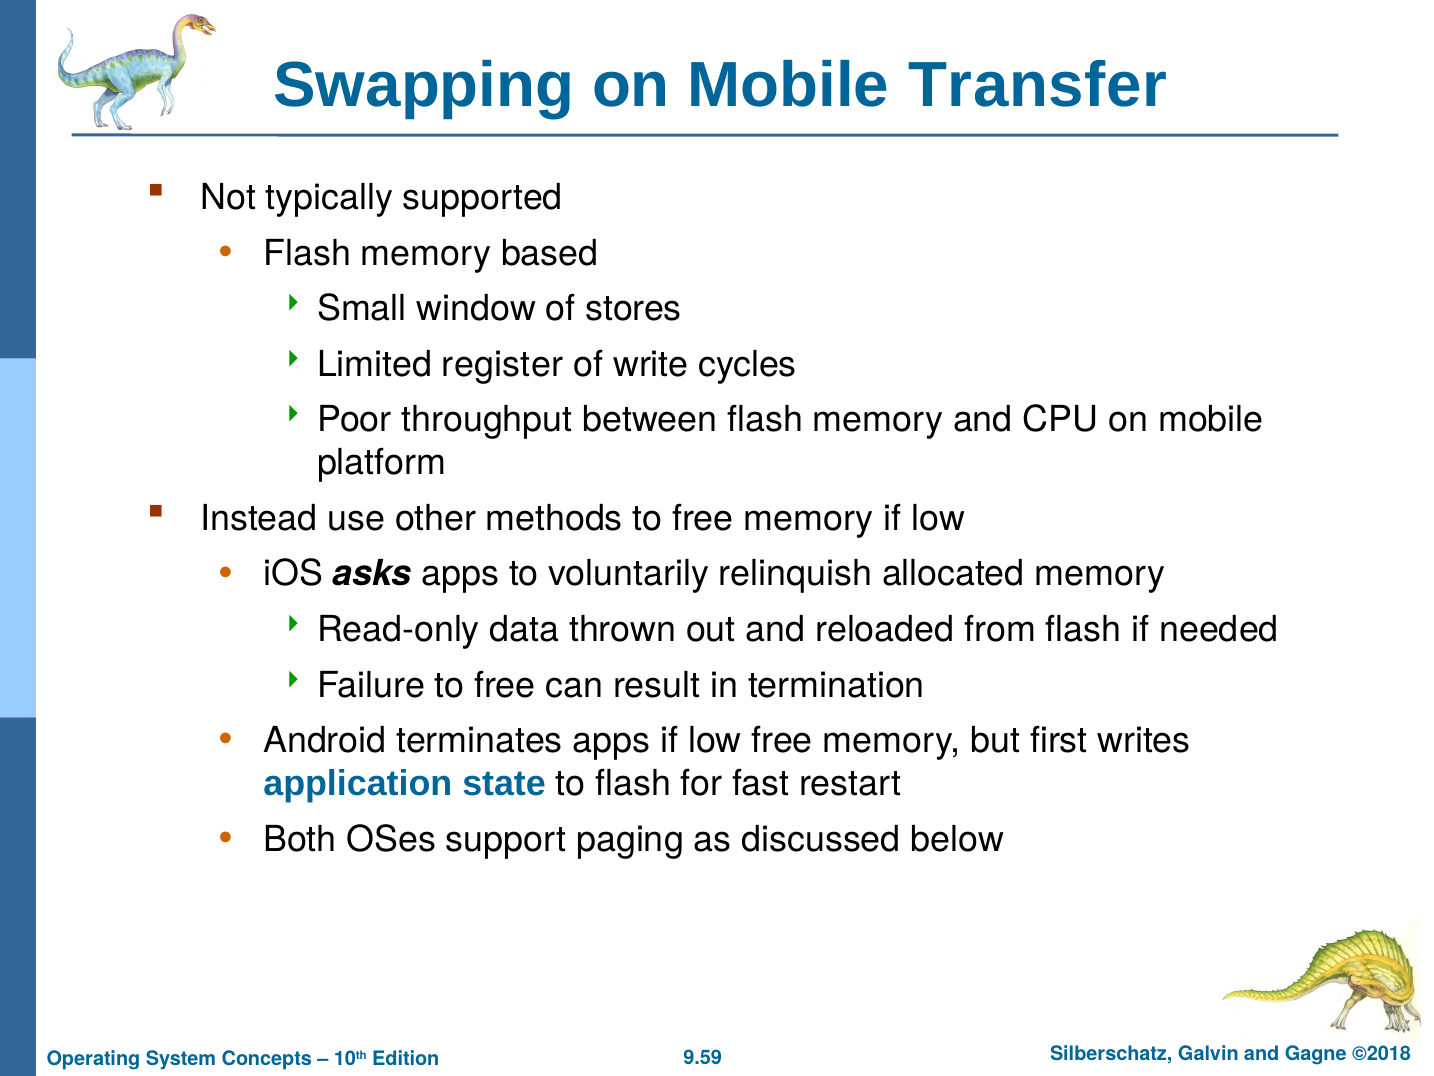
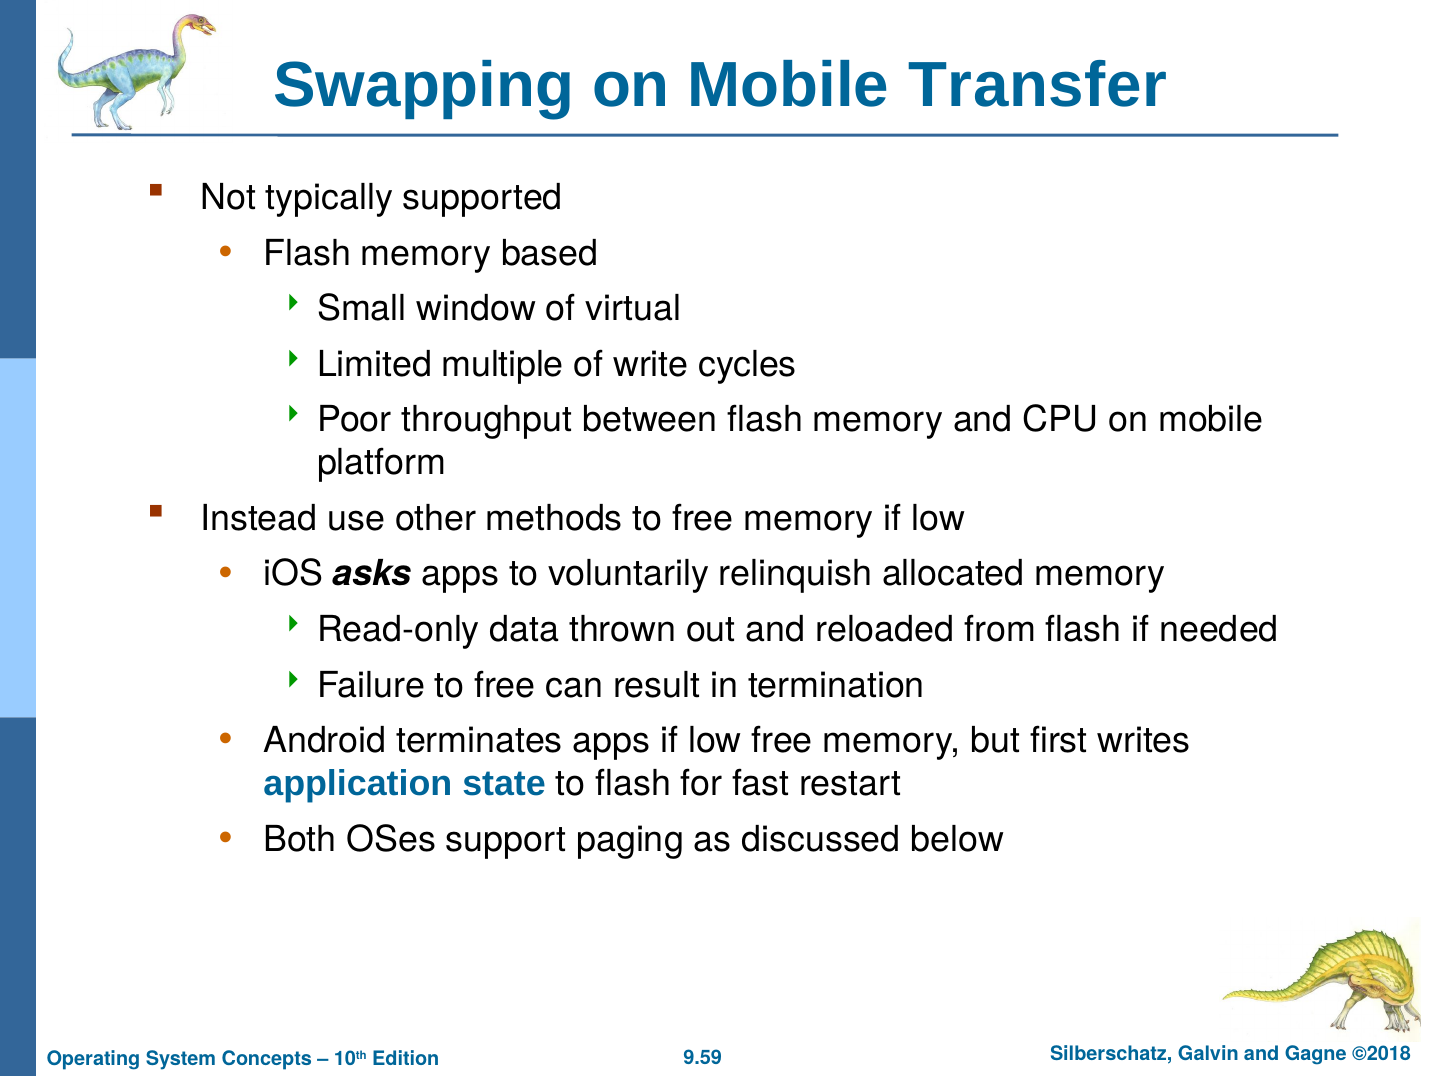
stores: stores -> virtual (634, 309)
register: register -> multiple (503, 364)
